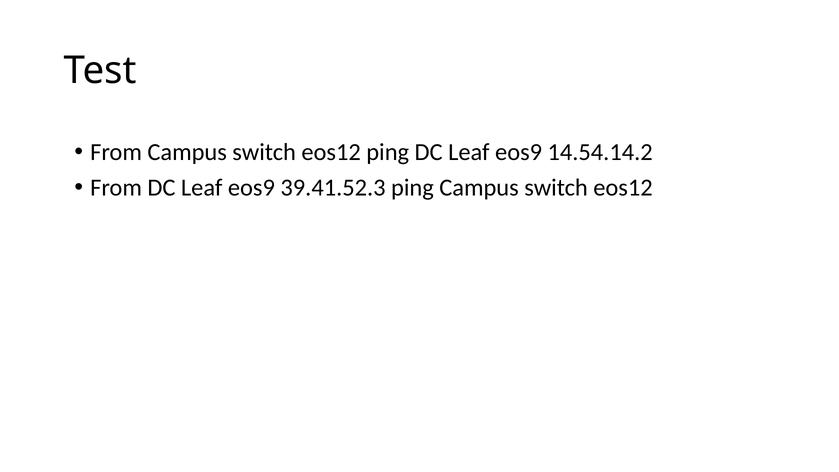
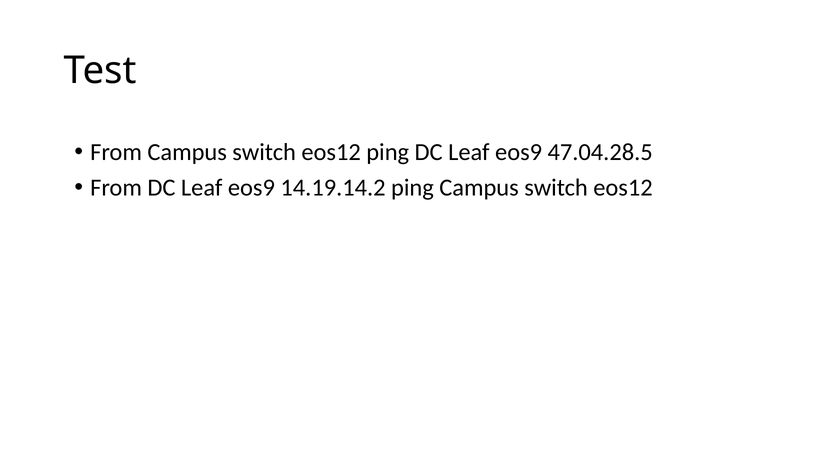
14.54.14.2: 14.54.14.2 -> 47.04.28.5 (600, 152)
39.41.52.3: 39.41.52.3 -> 14.19.14.2 (333, 187)
